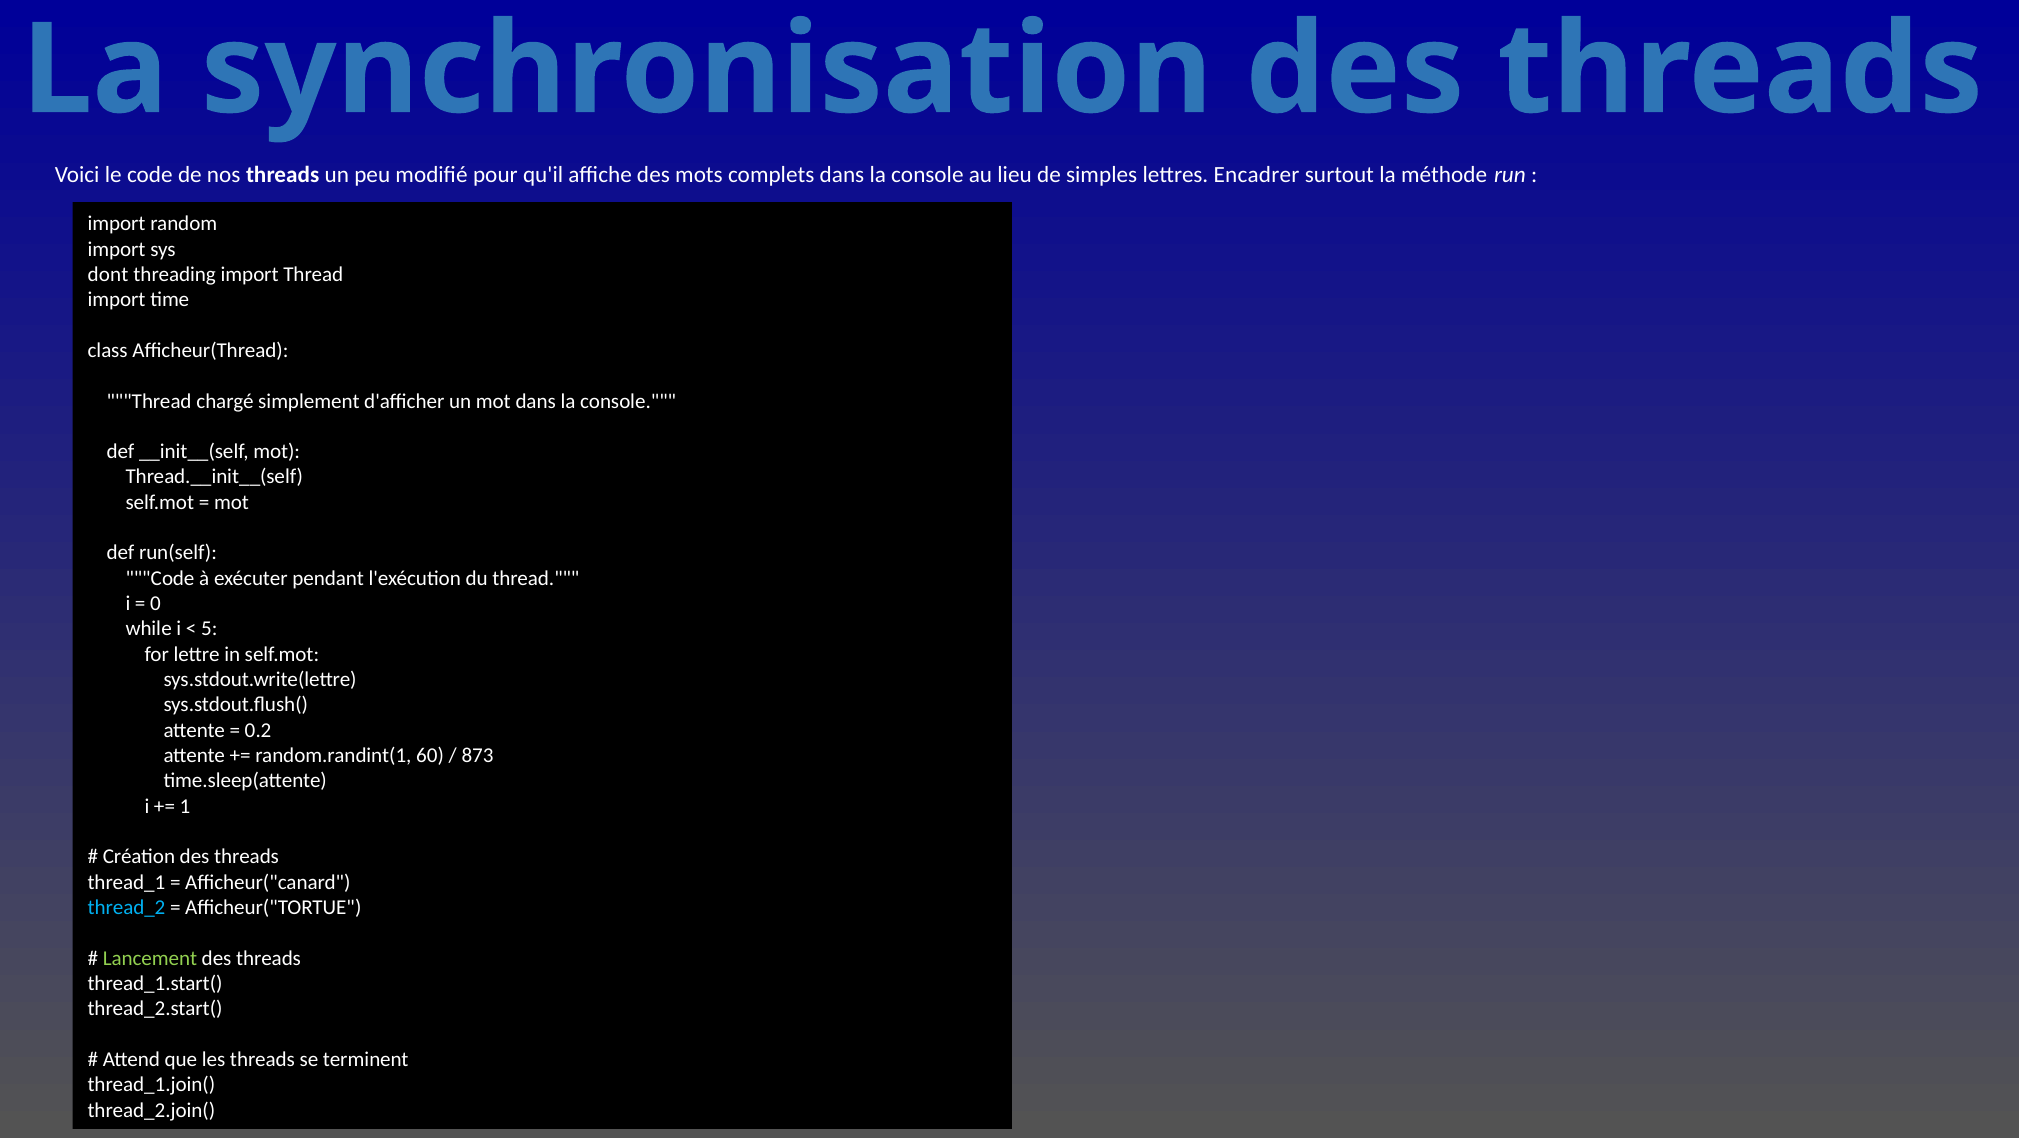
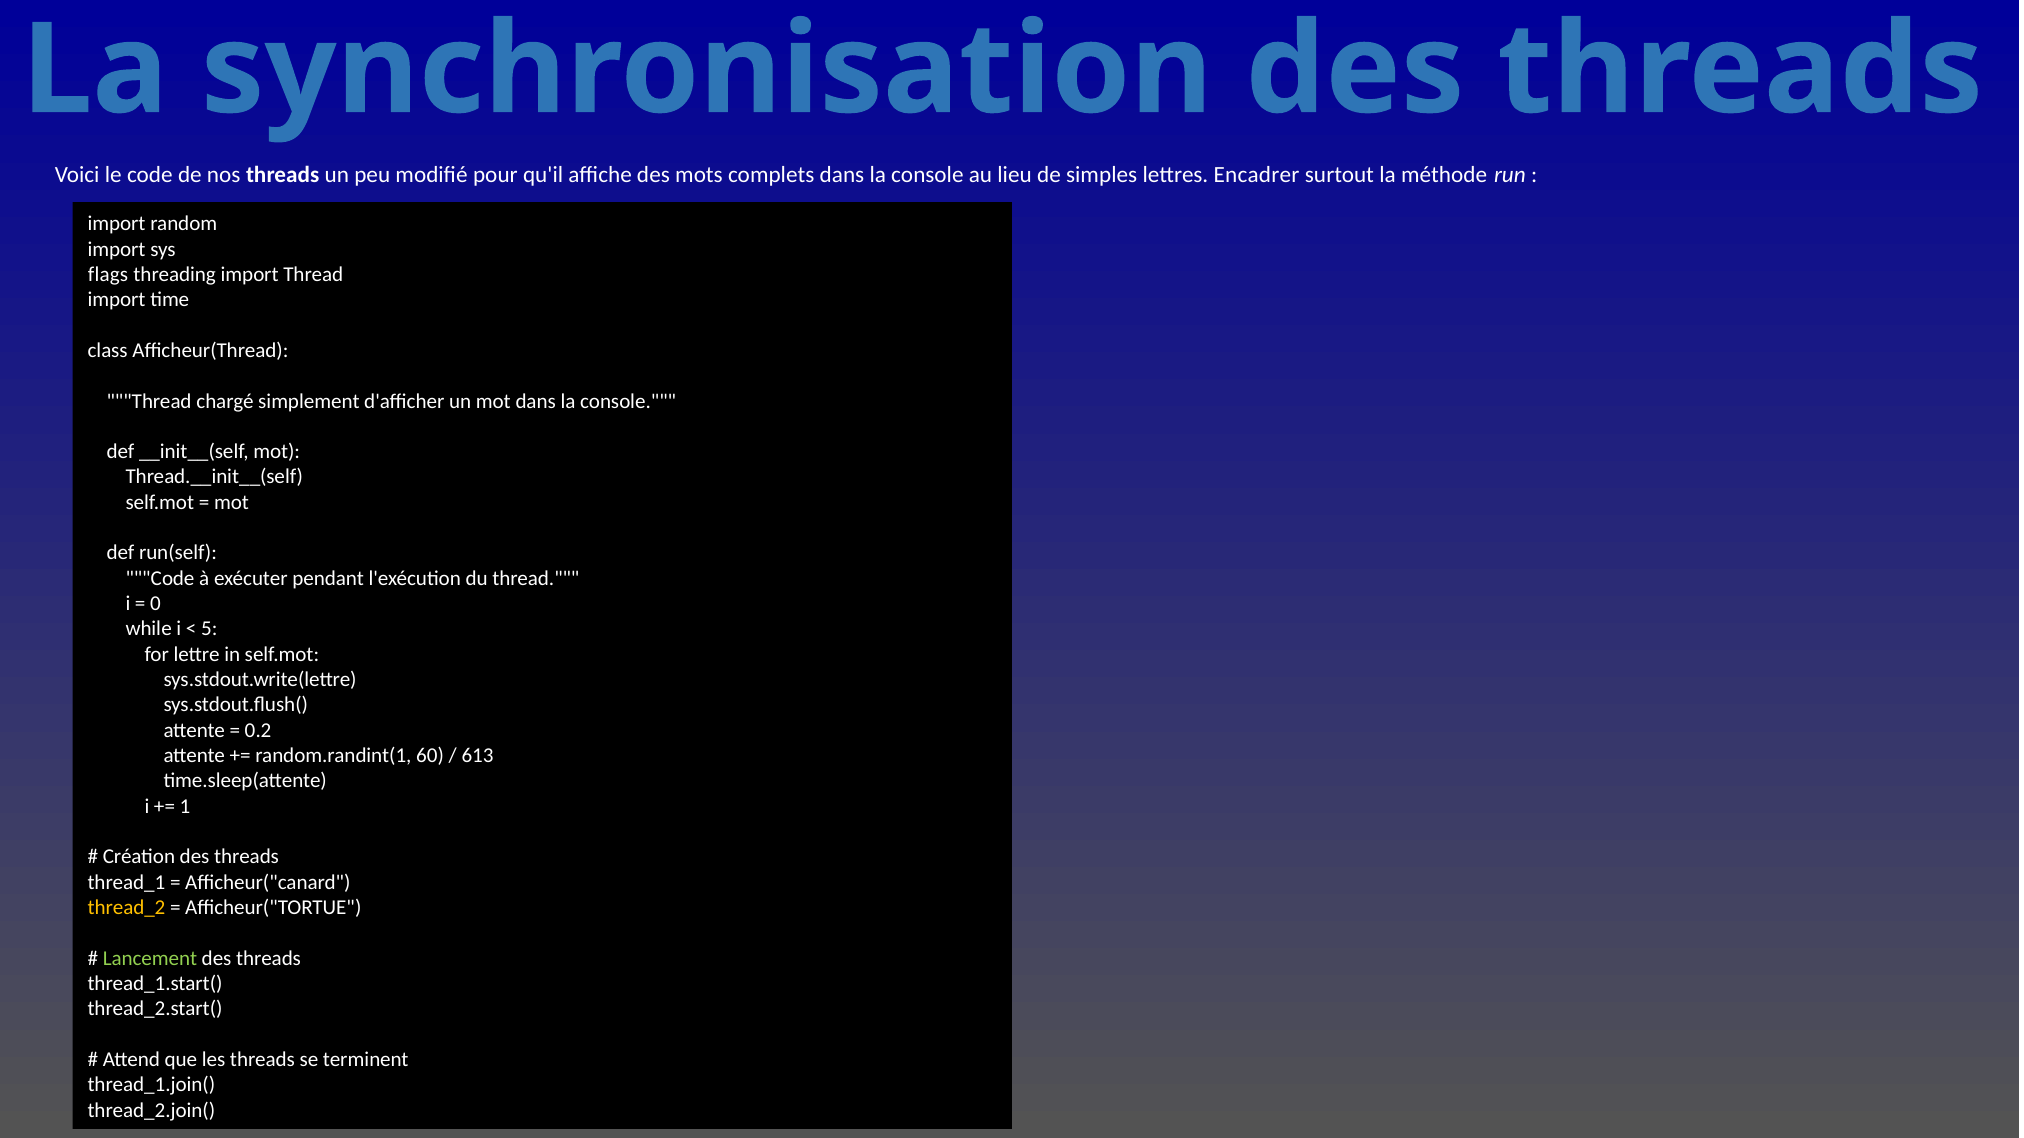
dont: dont -> flags (108, 275)
873: 873 -> 613 (478, 756)
thread_2 colour: light blue -> yellow (127, 908)
